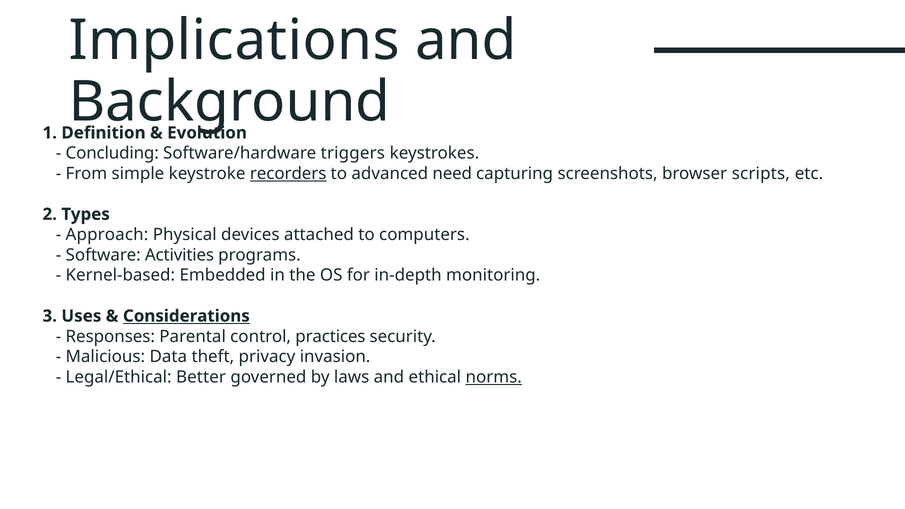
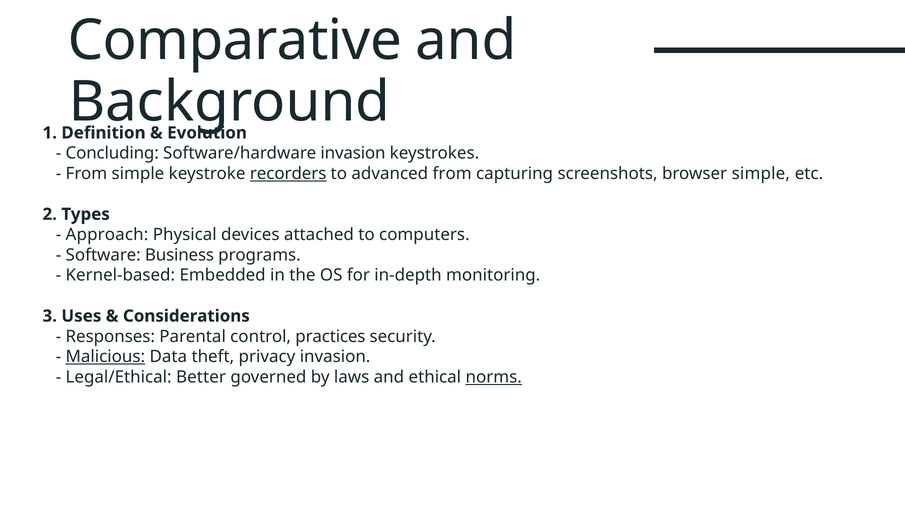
Implications: Implications -> Comparative (235, 41)
Software/hardware triggers: triggers -> invasion (353, 153)
advanced need: need -> from (452, 174)
browser scripts: scripts -> simple (761, 174)
Activities: Activities -> Business (180, 255)
Considerations underline: present -> none (186, 316)
Malicious underline: none -> present (105, 357)
